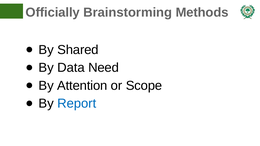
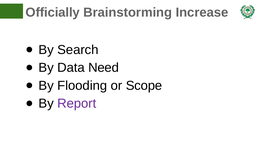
Methods: Methods -> Increase (202, 12)
Shared: Shared -> Search (78, 50)
Attention: Attention -> Flooding (82, 86)
Report colour: blue -> purple (77, 104)
